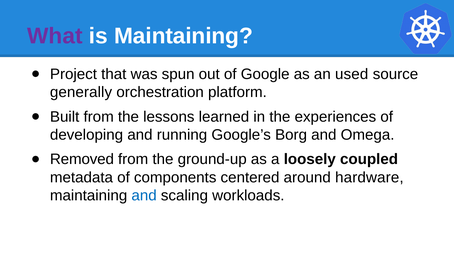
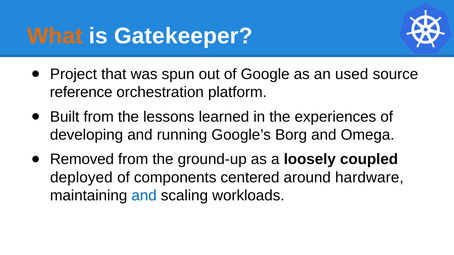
What colour: purple -> orange (55, 36)
is Maintaining: Maintaining -> Gatekeeper (183, 36)
generally: generally -> reference (81, 92)
metadata: metadata -> deployed (81, 178)
